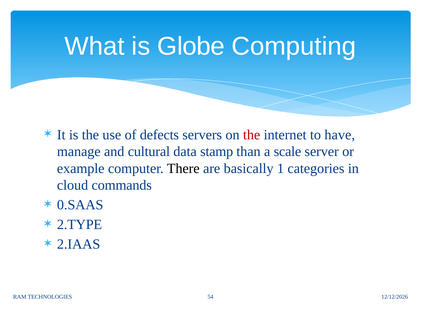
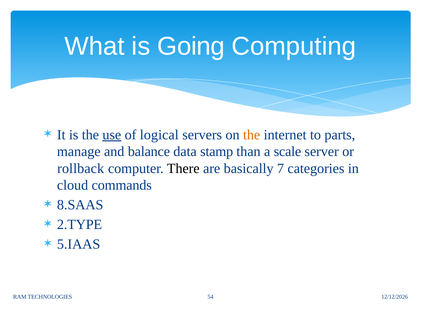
Globe: Globe -> Going (191, 46)
use underline: none -> present (112, 135)
defects: defects -> logical (159, 135)
the colour: red -> orange (252, 135)
have: have -> parts (340, 135)
cultural: cultural -> balance (149, 152)
example: example -> rollback (81, 168)
1: 1 -> 7 (281, 168)
0.SAAS: 0.SAAS -> 8.SAAS (80, 205)
2.IAAS: 2.IAAS -> 5.IAAS (79, 244)
